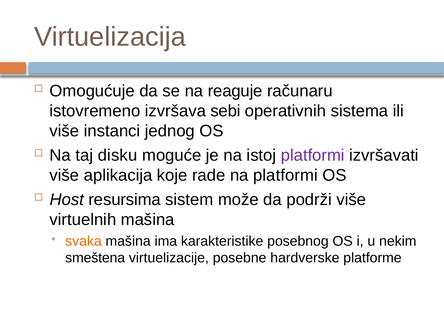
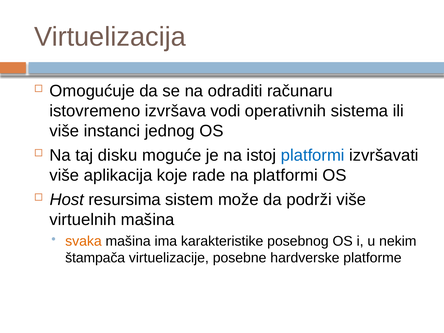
reaguje: reaguje -> odraditi (235, 91)
sebi: sebi -> vodi (225, 111)
platformi colour: purple -> blue (313, 155)
smeštena: smeštena -> štampača (95, 258)
